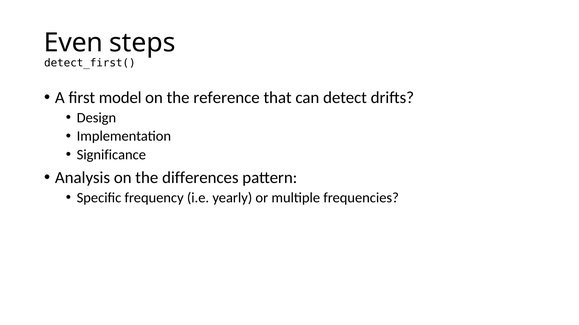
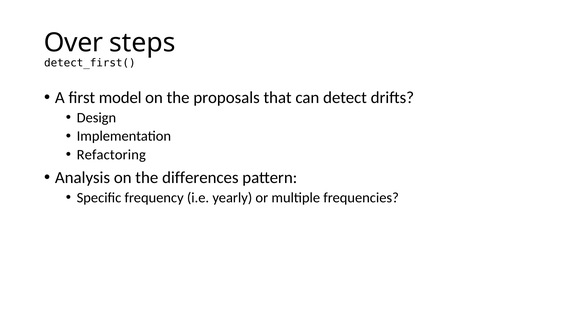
Even: Even -> Over (73, 43)
reference: reference -> proposals (227, 98)
Significance: Significance -> Refactoring (111, 155)
